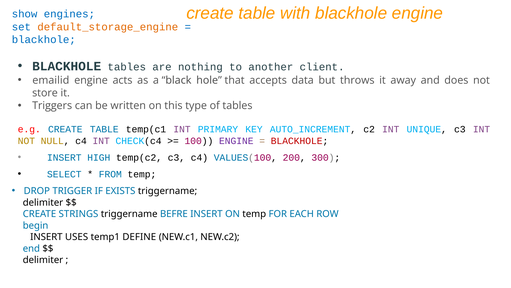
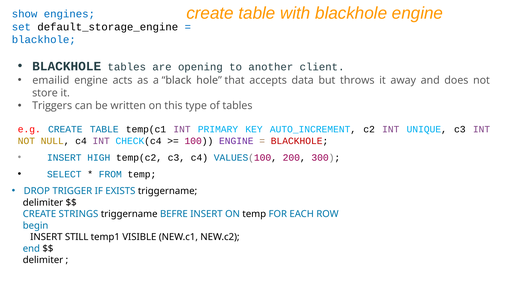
default_storage_engine colour: orange -> black (108, 27)
nothing: nothing -> opening (200, 67)
USES: USES -> STILL (77, 237)
DEFINE: DEFINE -> VISIBLE (139, 237)
